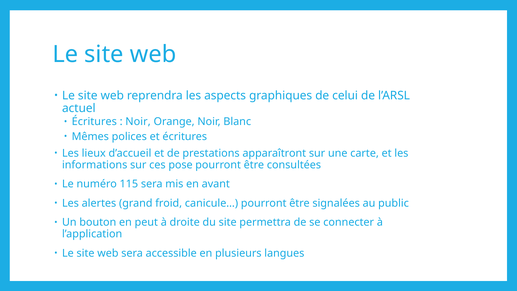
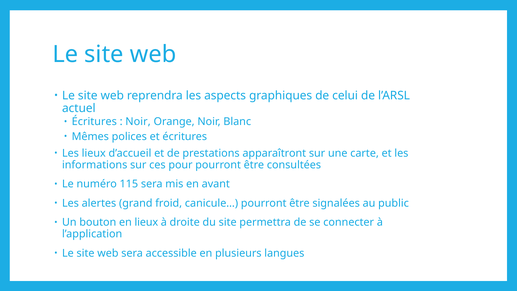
pose: pose -> pour (180, 165)
en peut: peut -> lieux (146, 222)
